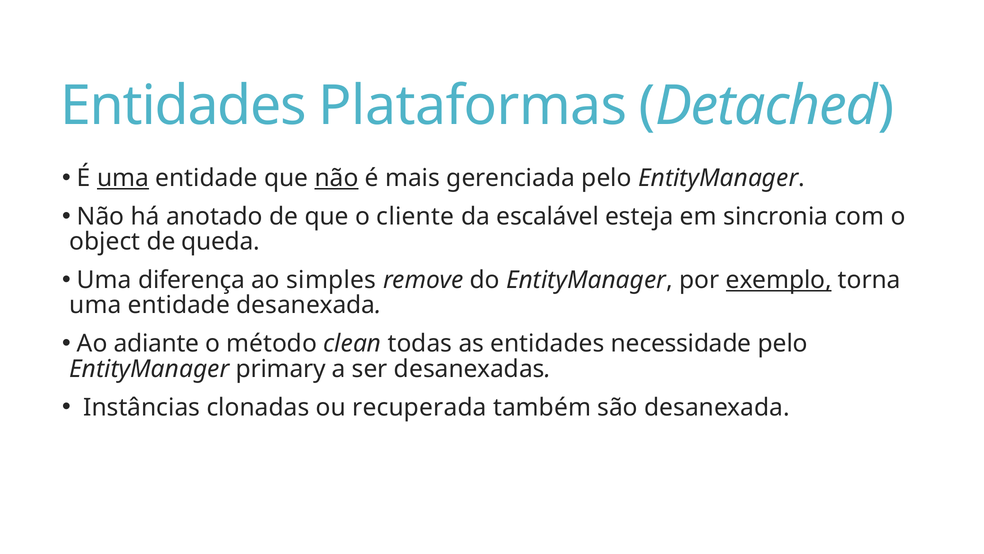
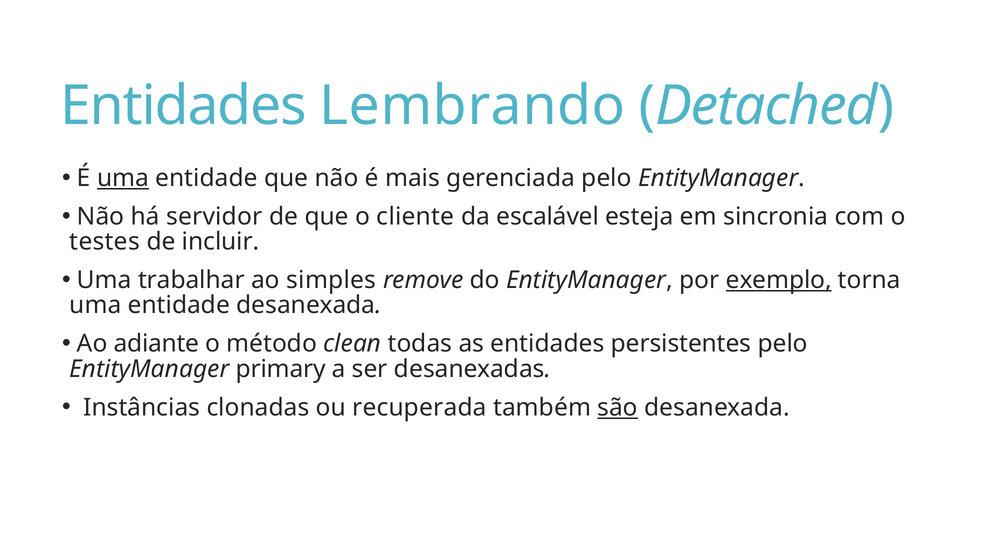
Plataformas: Plataformas -> Lembrando (472, 106)
não underline: present -> none (337, 178)
anotado: anotado -> servidor (214, 216)
object: object -> testes (105, 242)
queda: queda -> incluir (221, 242)
diferença: diferença -> trabalhar (191, 280)
necessidade: necessidade -> persistentes (681, 344)
são underline: none -> present (618, 407)
